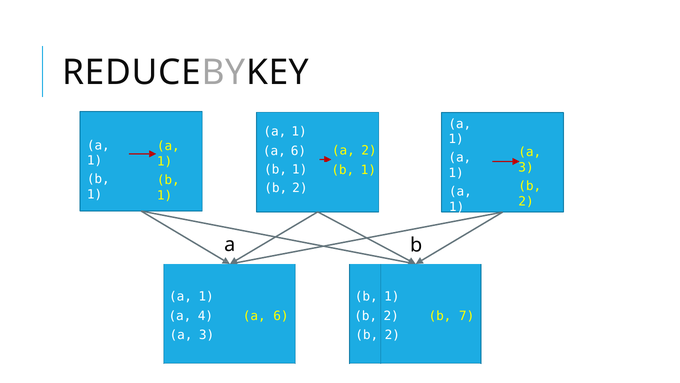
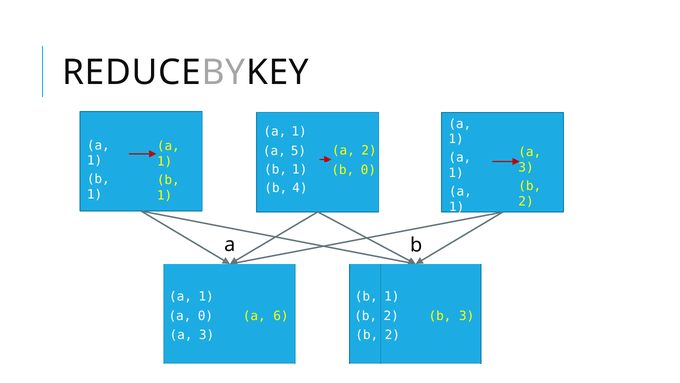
6: 6 -> 5 (298, 151)
1: 1 -> 0 (368, 170)
2: 2 -> 4 (300, 188)
a 4: 4 -> 0 (206, 316)
b 7: 7 -> 3 (467, 316)
